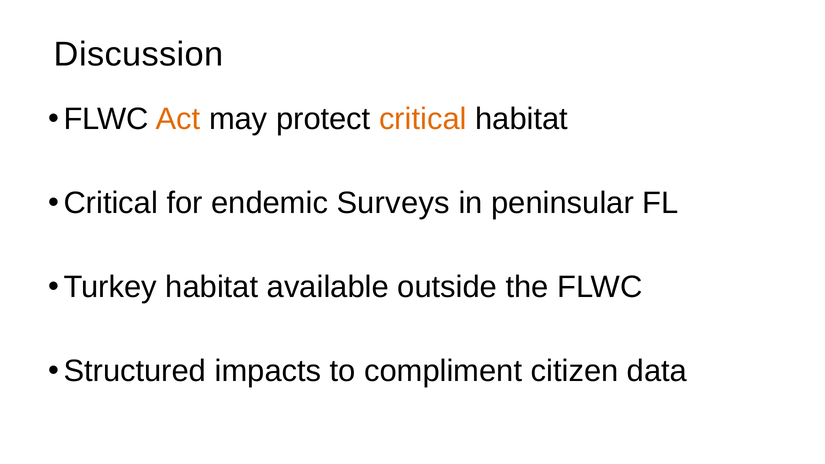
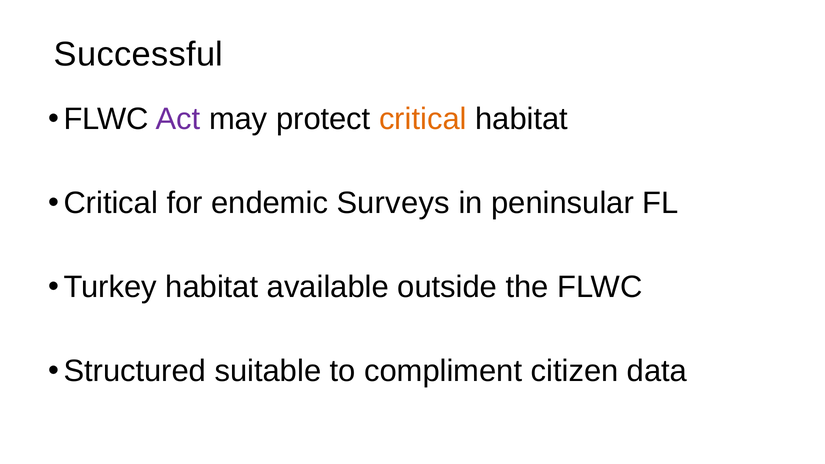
Discussion: Discussion -> Successful (139, 55)
Act colour: orange -> purple (178, 119)
impacts: impacts -> suitable (268, 371)
